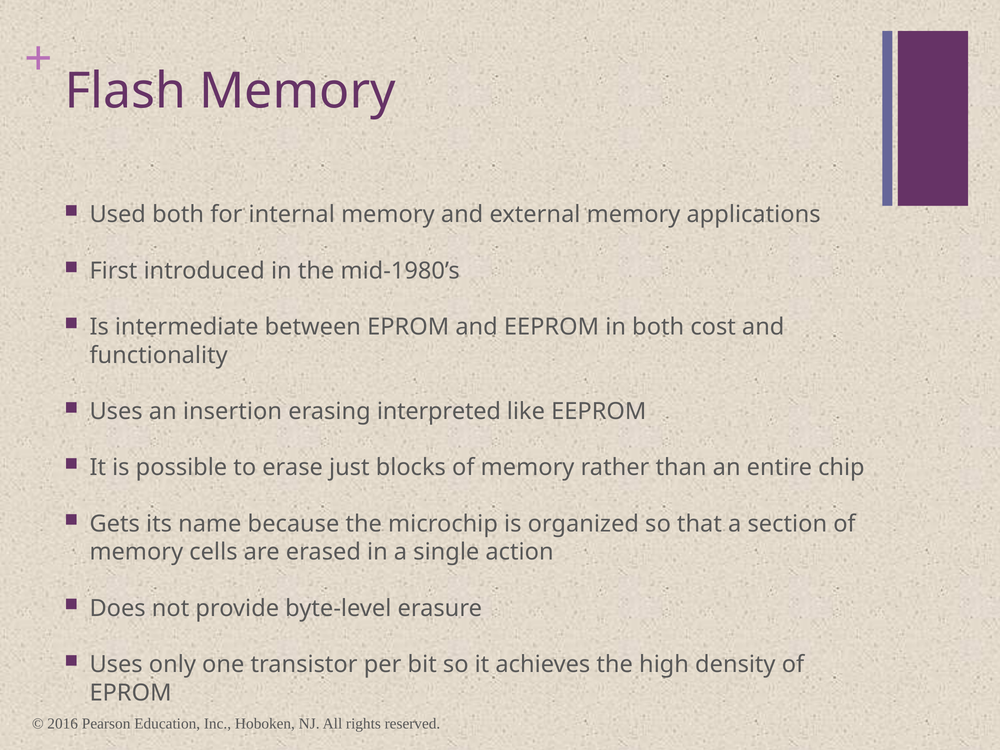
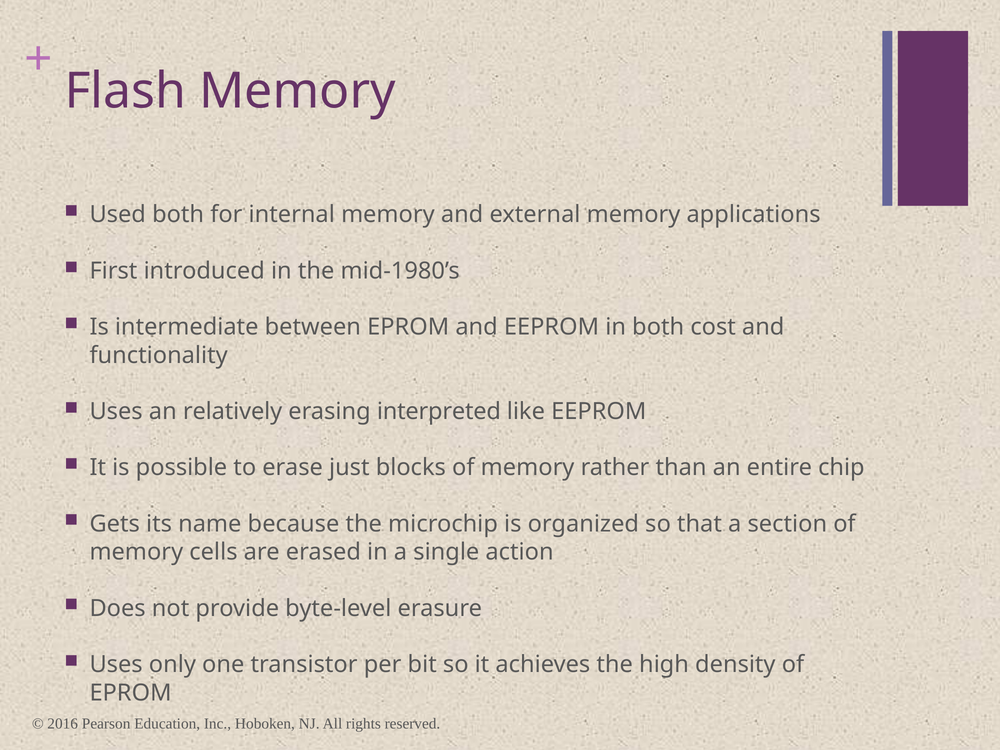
insertion: insertion -> relatively (233, 411)
